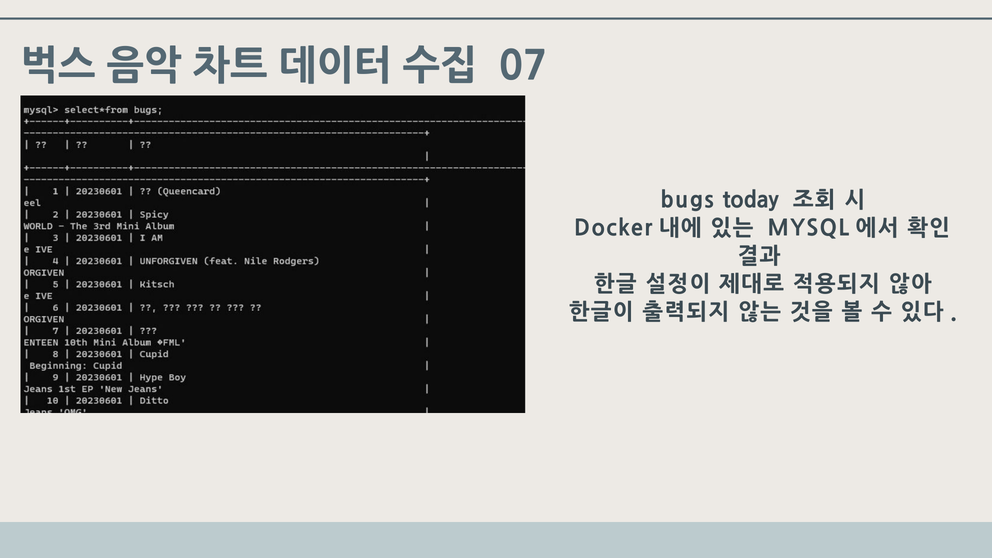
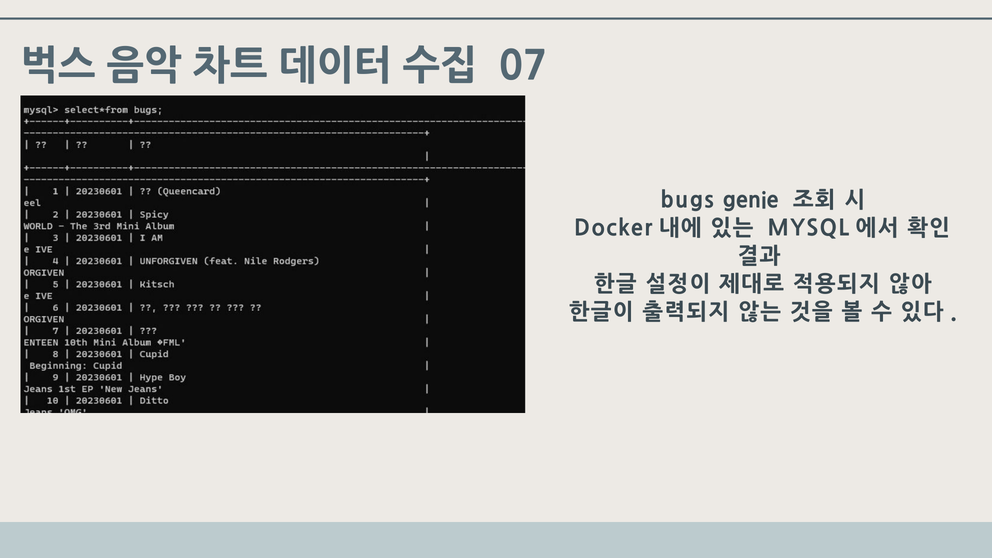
today: today -> genie (751, 201)
